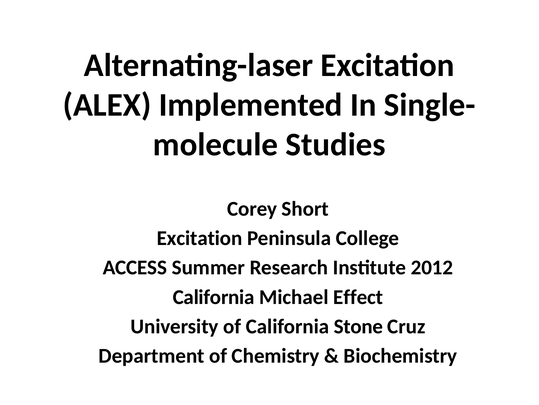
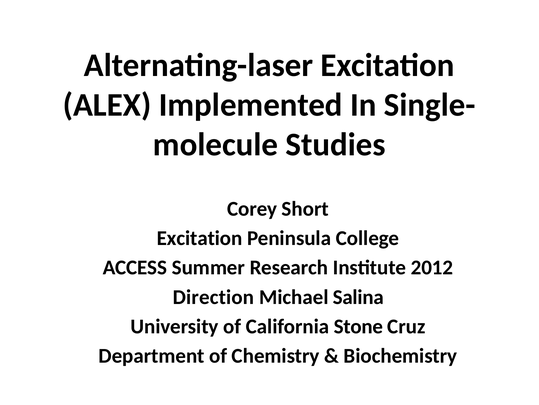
California: California -> Direction (213, 297)
Effect: Effect -> Salina (358, 297)
